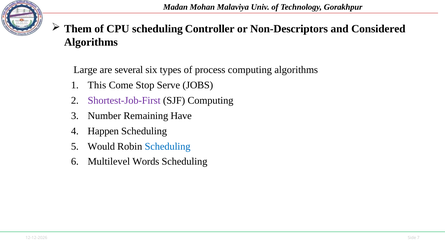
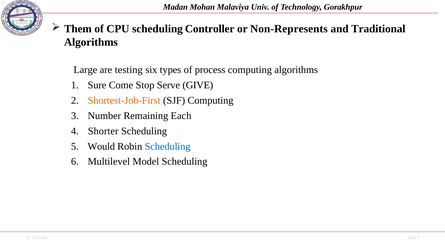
Non-Descriptors: Non-Descriptors -> Non-Represents (289, 29)
Considered: Considered -> Traditional (378, 29)
several: several -> testing (129, 70)
This: This -> Sure (97, 85)
JOBS: JOBS -> GIVE (198, 85)
Shortest-Job-First colour: purple -> orange (124, 101)
Have: Have -> Each (181, 116)
Happen: Happen -> Shorter (103, 131)
Words: Words -> Model (146, 162)
